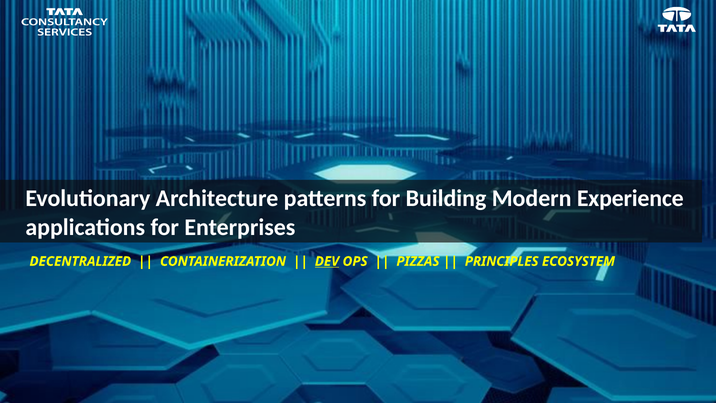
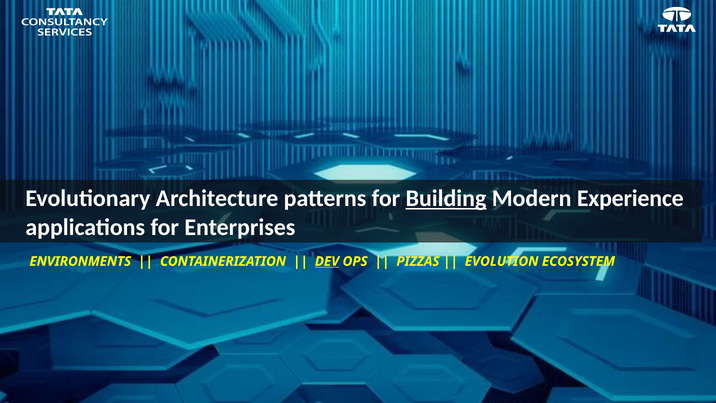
Building underline: none -> present (446, 198)
DECENTRALIZED: DECENTRALIZED -> ENVIRONMENTS (80, 261)
PRINCIPLES: PRINCIPLES -> EVOLUTION (502, 261)
